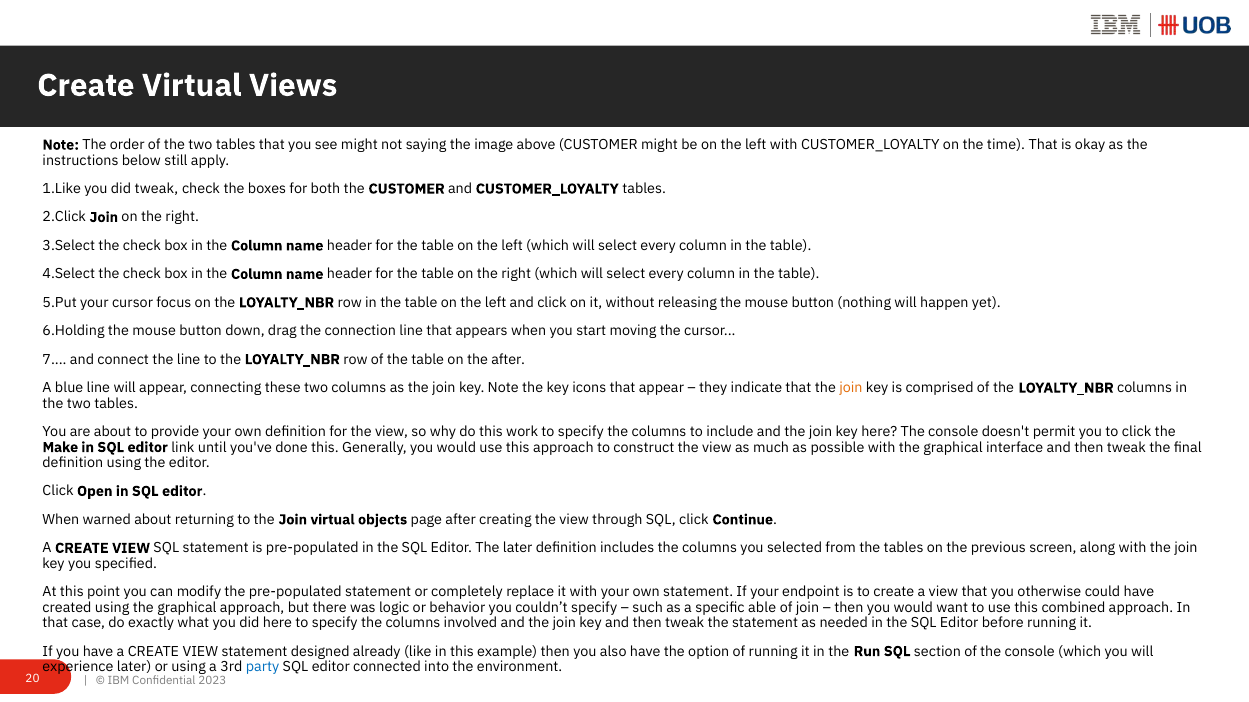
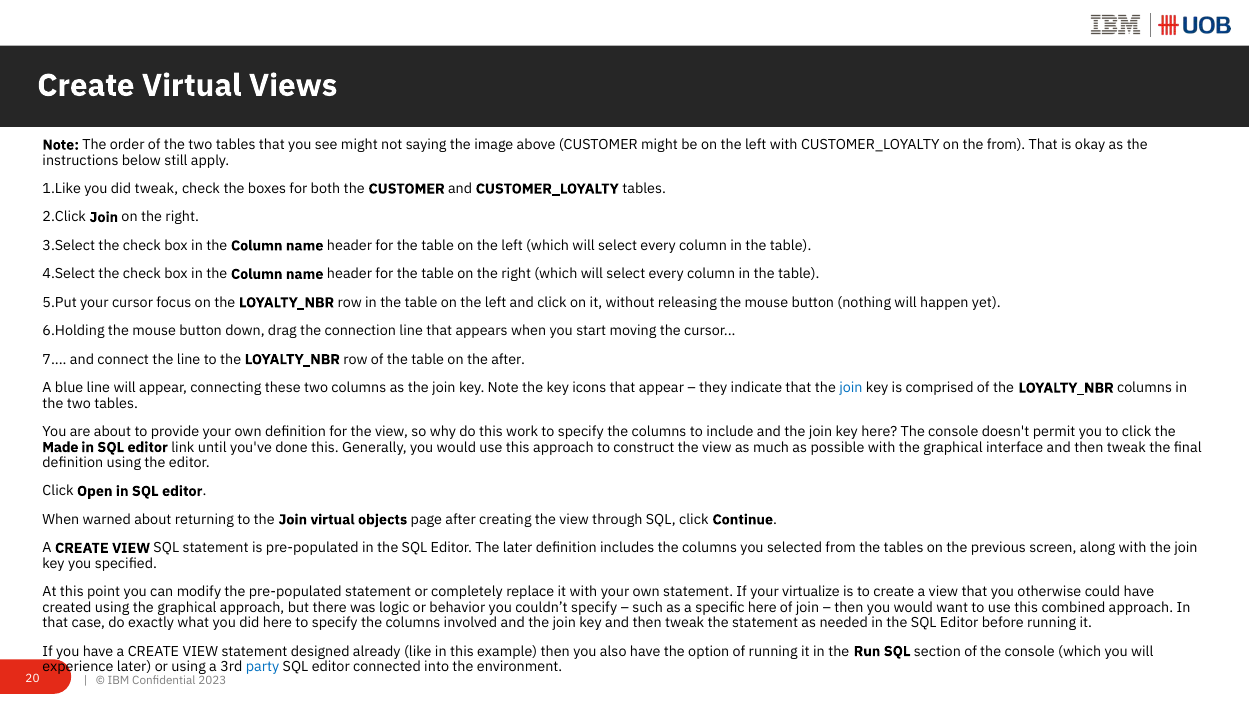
the time: time -> from (1006, 145)
join colour: orange -> blue (851, 388)
Make: Make -> Made (60, 448)
endpoint: endpoint -> virtualize (811, 592)
specific able: able -> here (762, 608)
